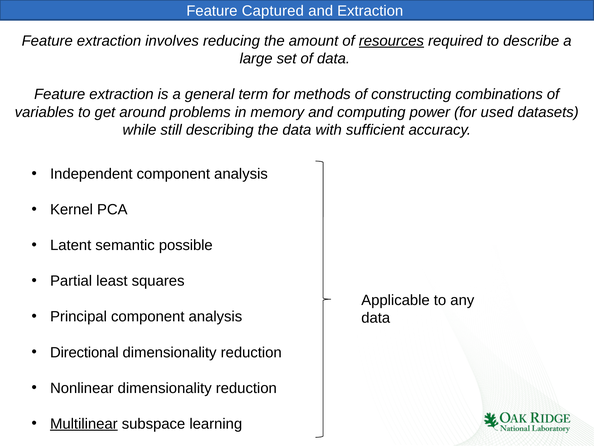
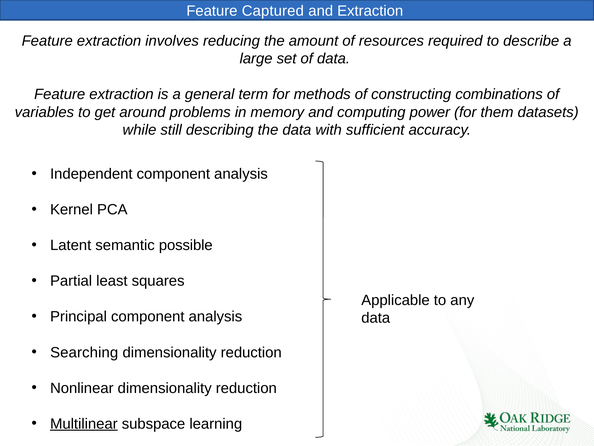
resources underline: present -> none (391, 41)
used: used -> them (497, 112)
Directional: Directional -> Searching (84, 352)
